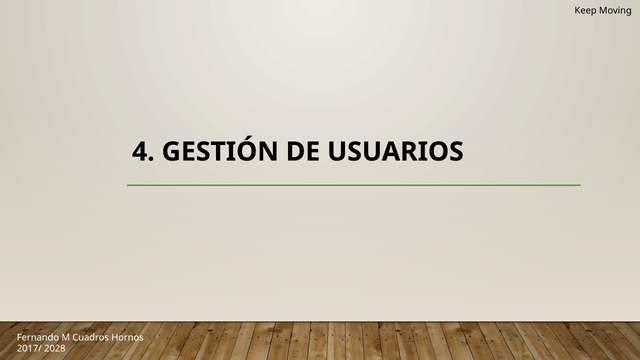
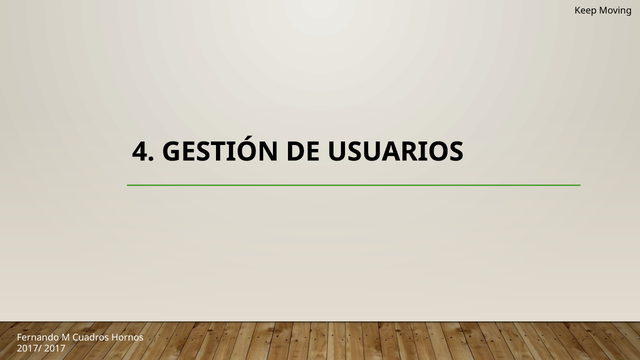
2028: 2028 -> 2017 (55, 349)
